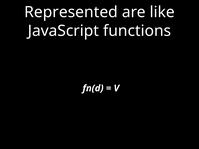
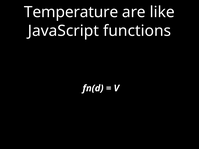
Represented: Represented -> Temperature (71, 12)
